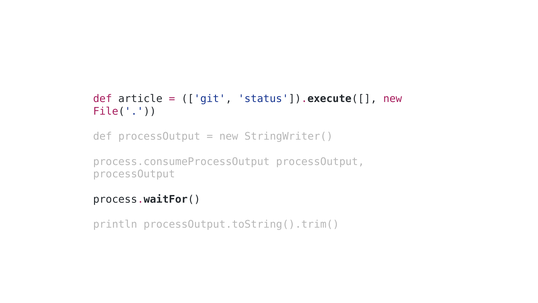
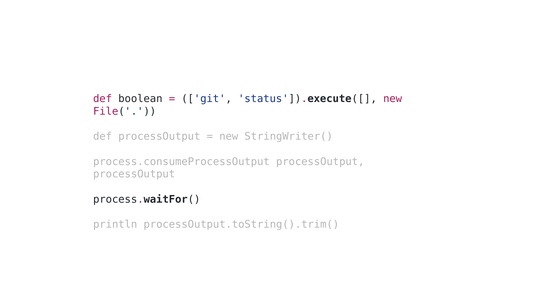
article: article -> boolean (140, 99)
